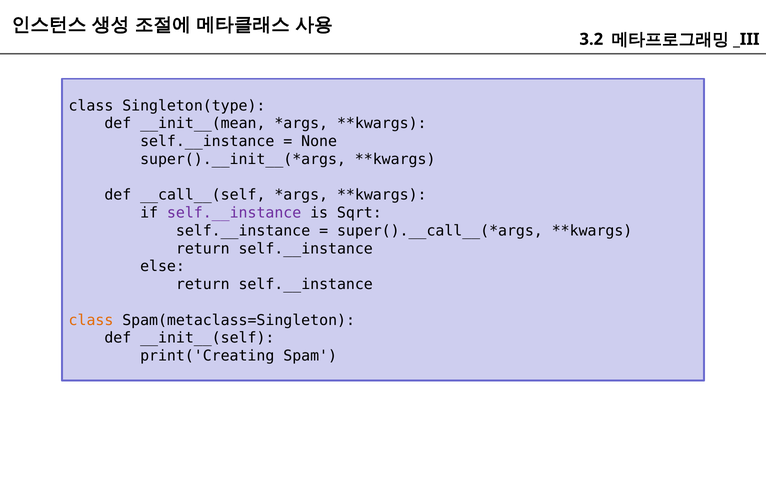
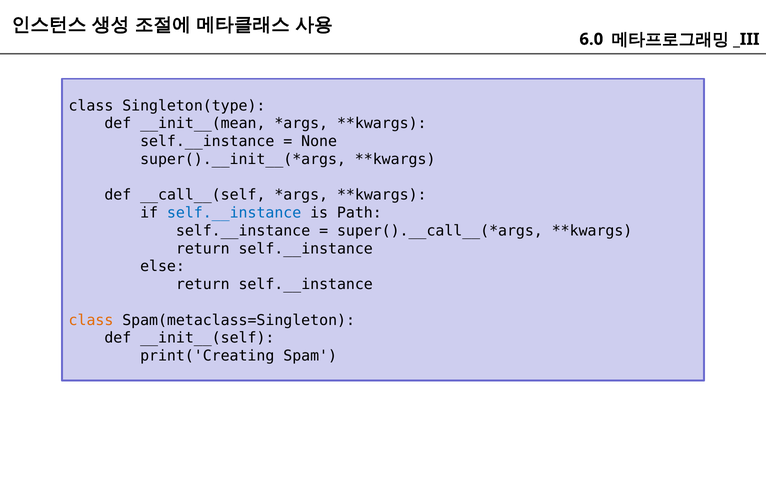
3.2: 3.2 -> 6.0 (591, 39)
self.__instance colour: purple -> blue (234, 213)
Sqrt: Sqrt -> Path (359, 213)
